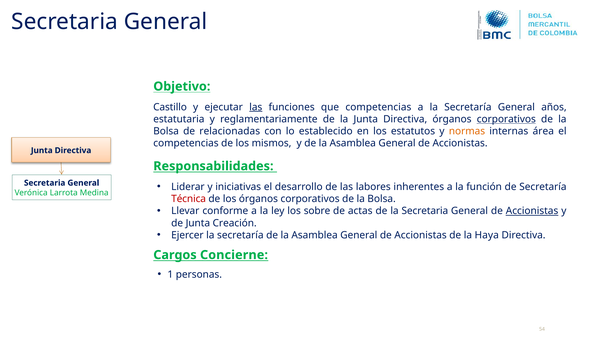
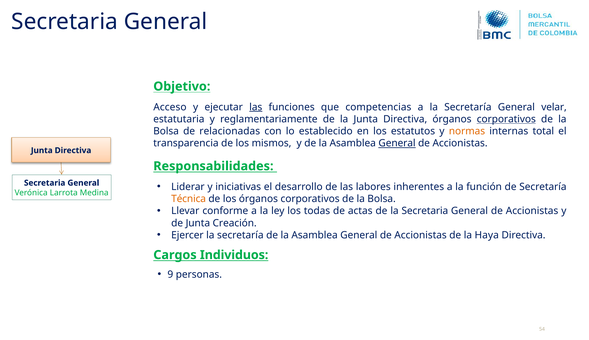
Castillo: Castillo -> Acceso (170, 107)
años: años -> velar (554, 107)
área: área -> total (543, 131)
competencias: competencias -> transparencia (186, 143)
General underline: none -> present (397, 143)
Técnica colour: red -> orange (189, 199)
sobre: sobre -> todas (317, 211)
Accionistas underline: present -> none (532, 211)
Concierne: Concierne -> Individuos (234, 255)
1: 1 -> 9 (170, 274)
